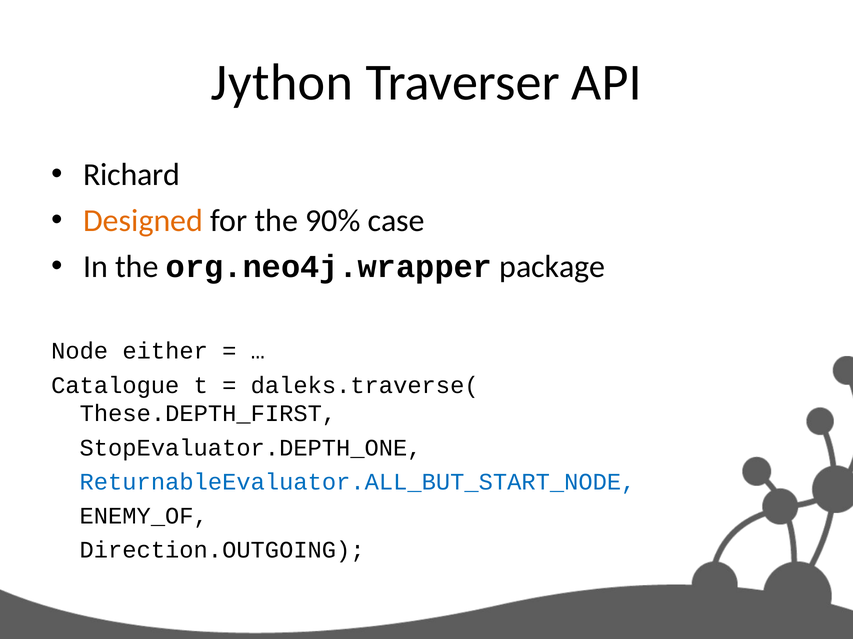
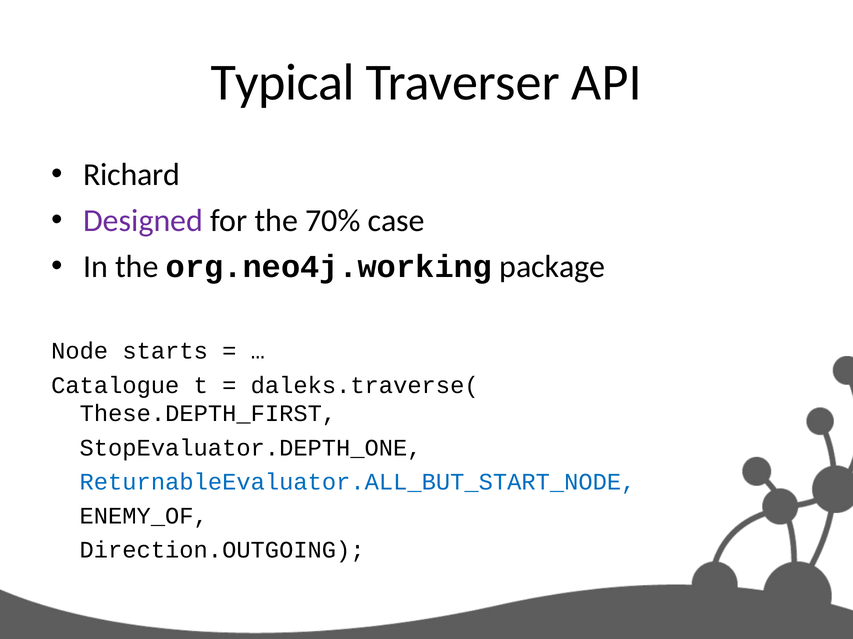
Jython: Jython -> Typical (283, 83)
Designed colour: orange -> purple (143, 221)
90%: 90% -> 70% (333, 221)
org.neo4j.wrapper: org.neo4j.wrapper -> org.neo4j.working (329, 267)
either: either -> starts (165, 352)
